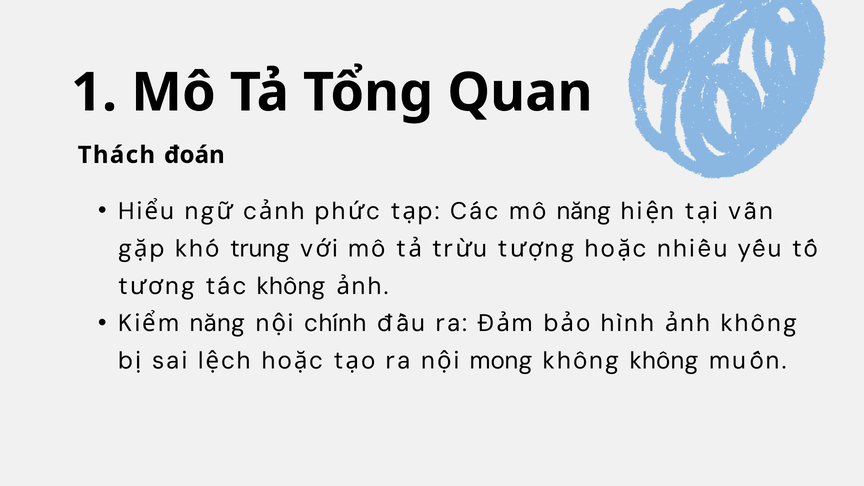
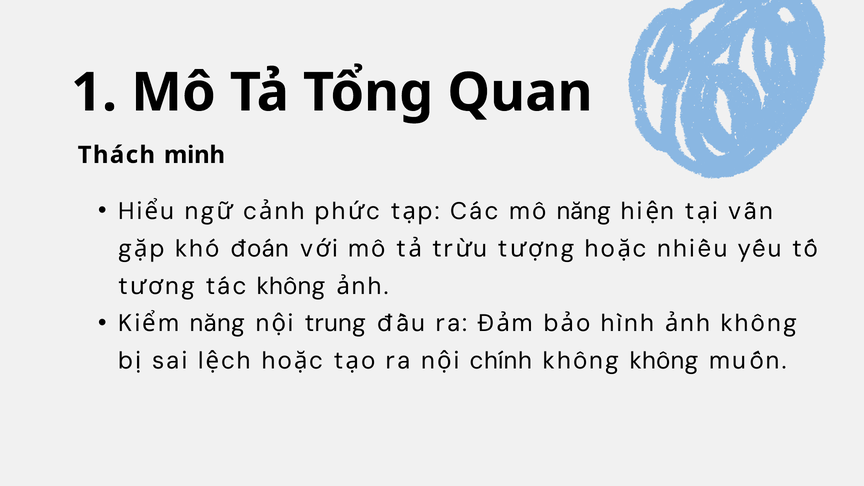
đoán: đoán -> minh (194, 155)
trung: trung -> đoán (260, 249)
chính: chính -> trung (335, 324)
mong: mong -> chính (501, 361)
